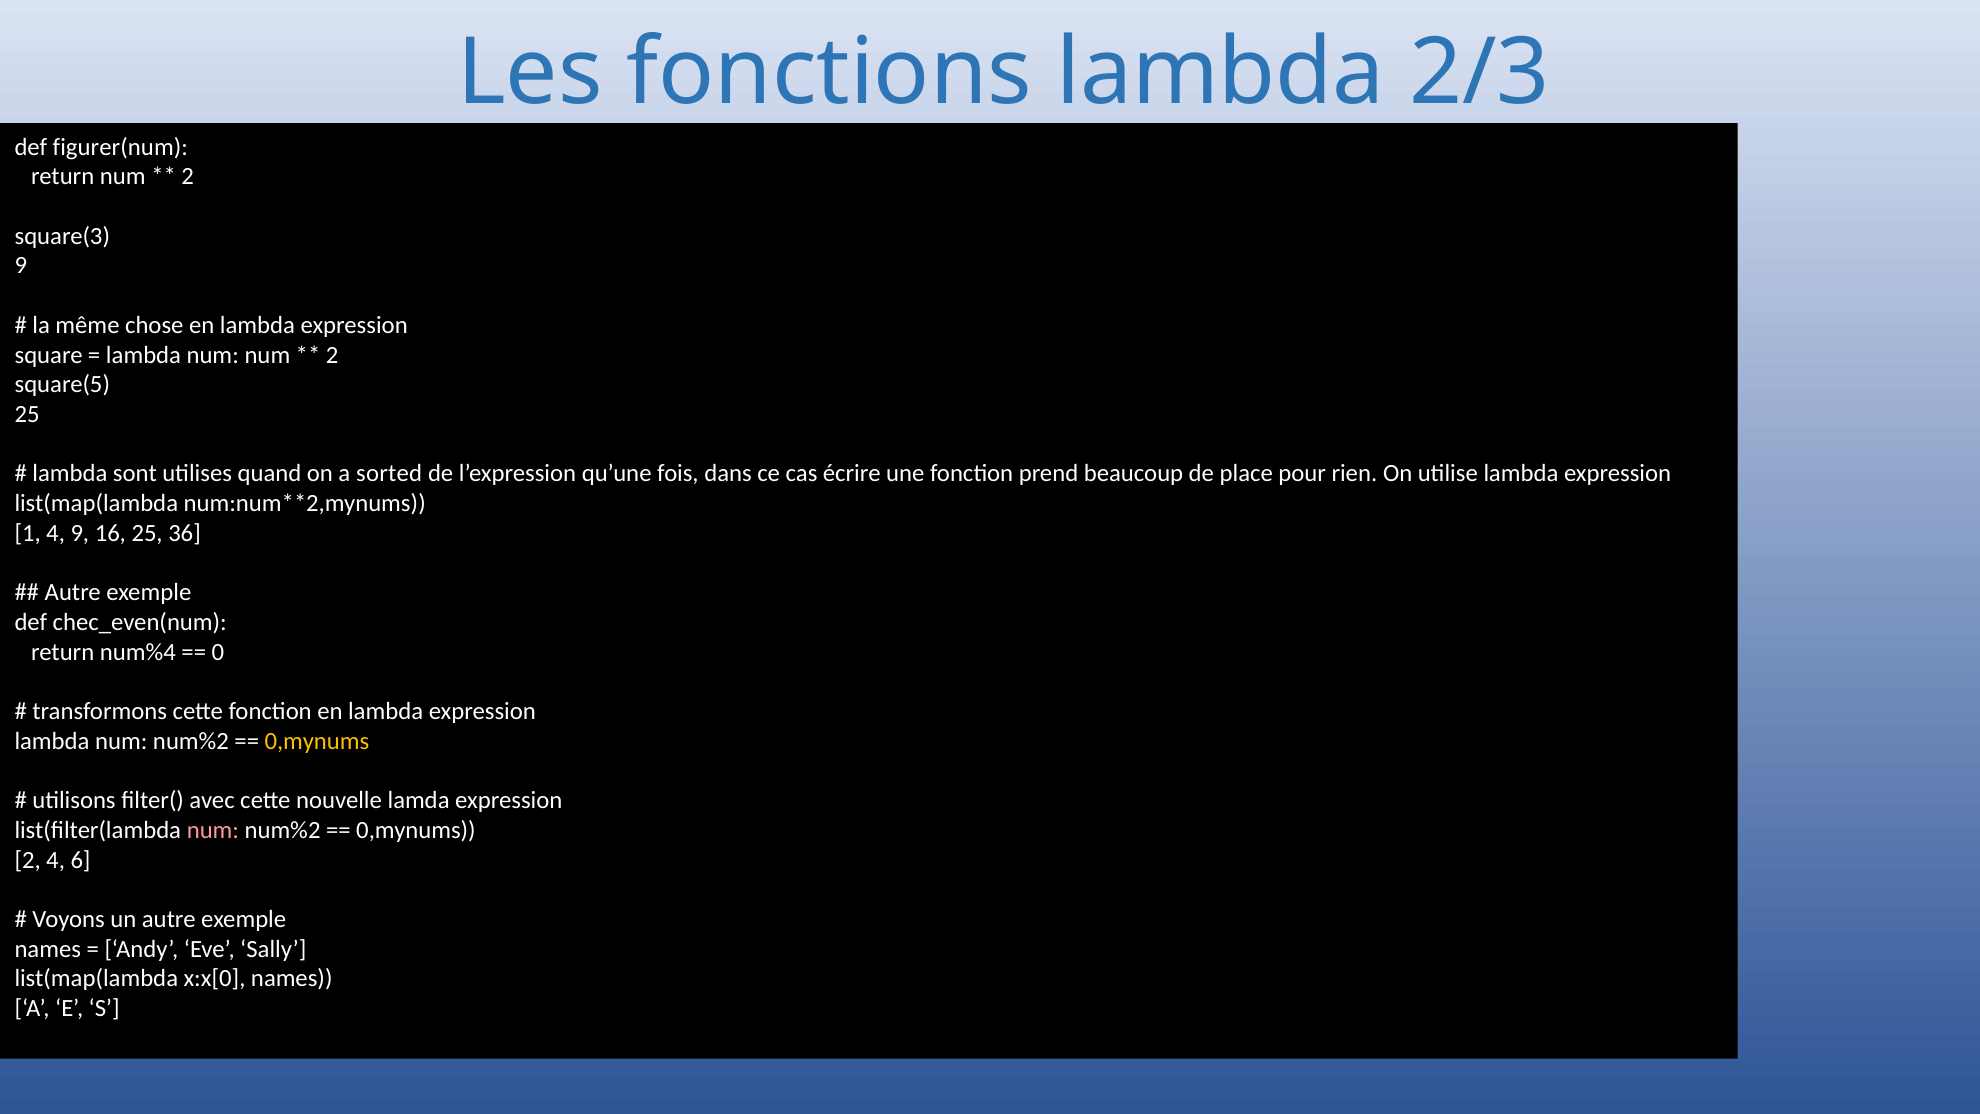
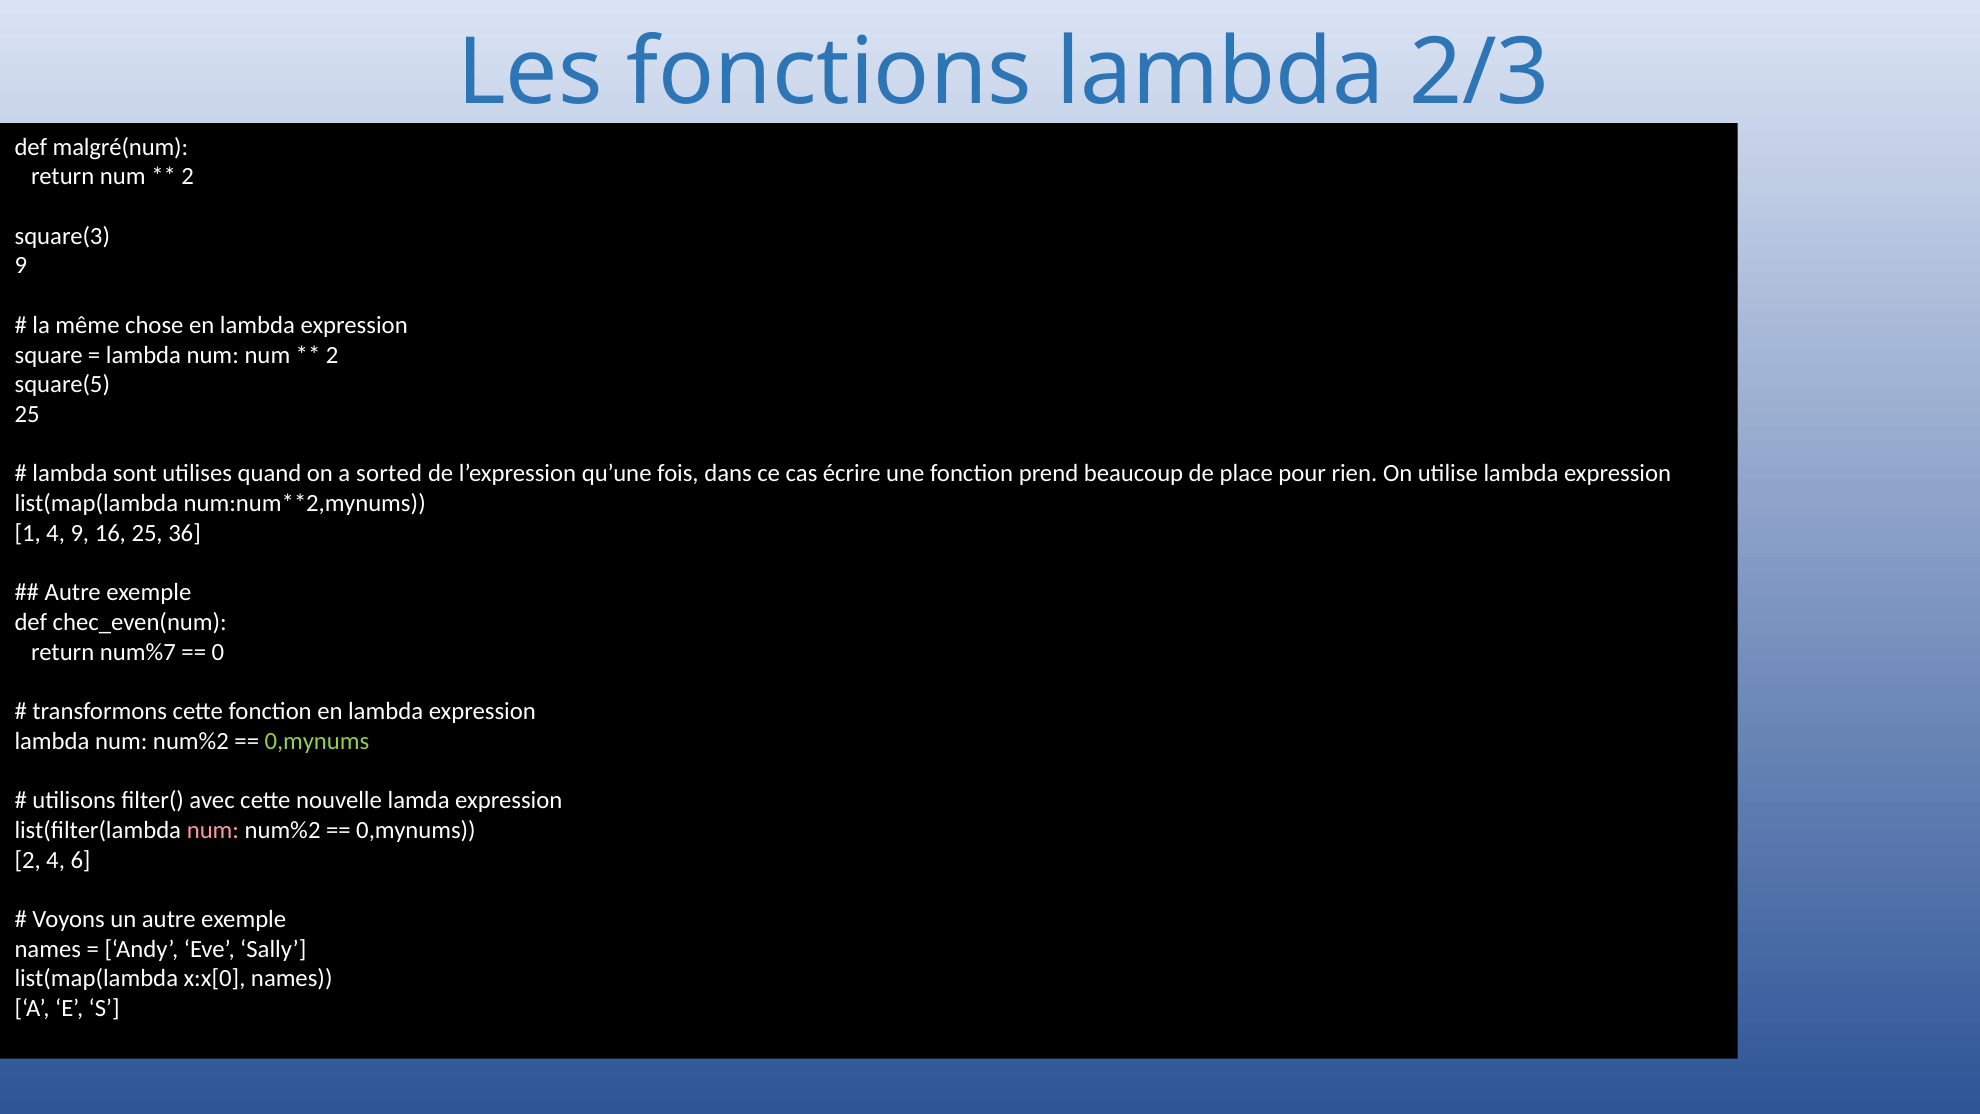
figurer(num: figurer(num -> malgré(num (120, 147)
num%4: num%4 -> num%7 (138, 652)
0,mynums colour: yellow -> light green (317, 741)
